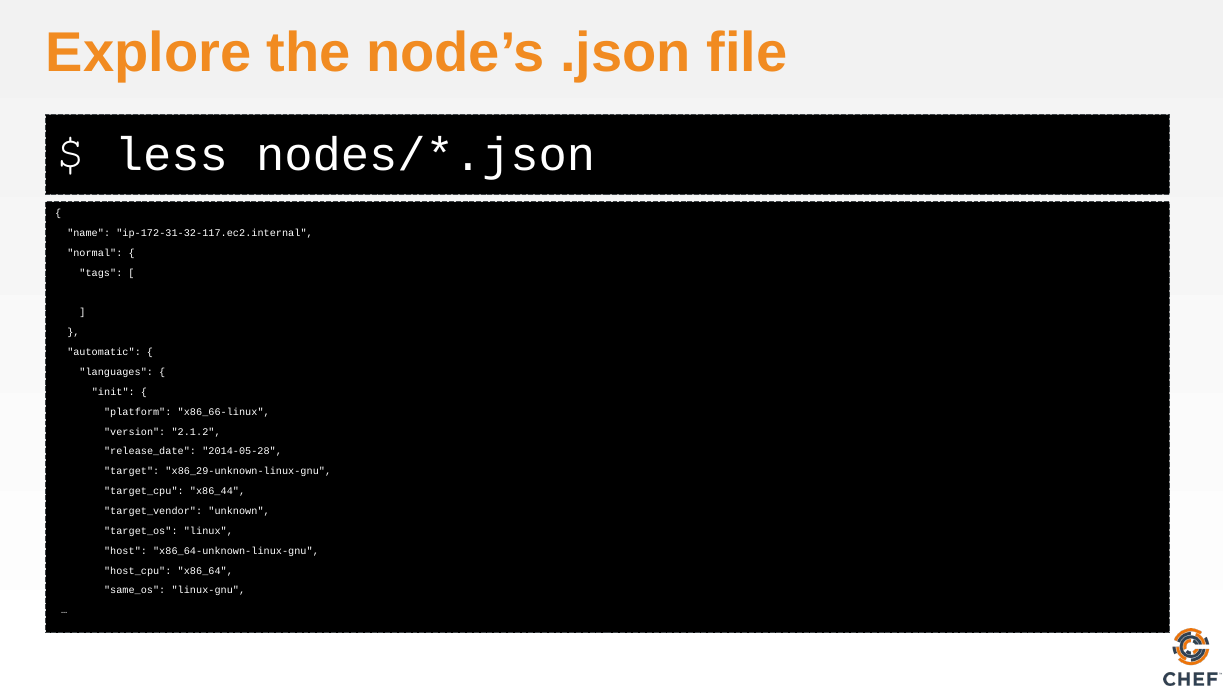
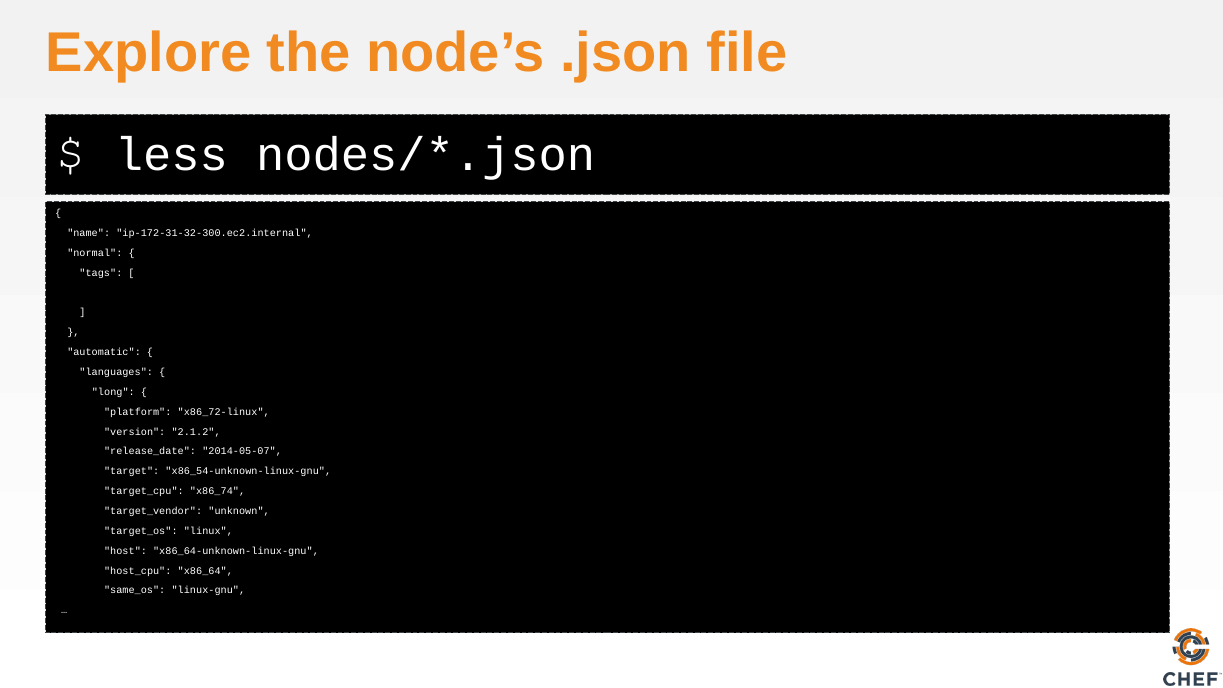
ip-172-31-32-117.ec2.internal: ip-172-31-32-117.ec2.internal -> ip-172-31-32-300.ec2.internal (215, 233)
init: init -> long (113, 392)
x86_66-linux: x86_66-linux -> x86_72-linux (224, 412)
2014-05-28: 2014-05-28 -> 2014-05-07 (242, 452)
x86_29-unknown-linux-gnu: x86_29-unknown-linux-gnu -> x86_54-unknown-linux-gnu (248, 471)
x86_44: x86_44 -> x86_74 (218, 491)
